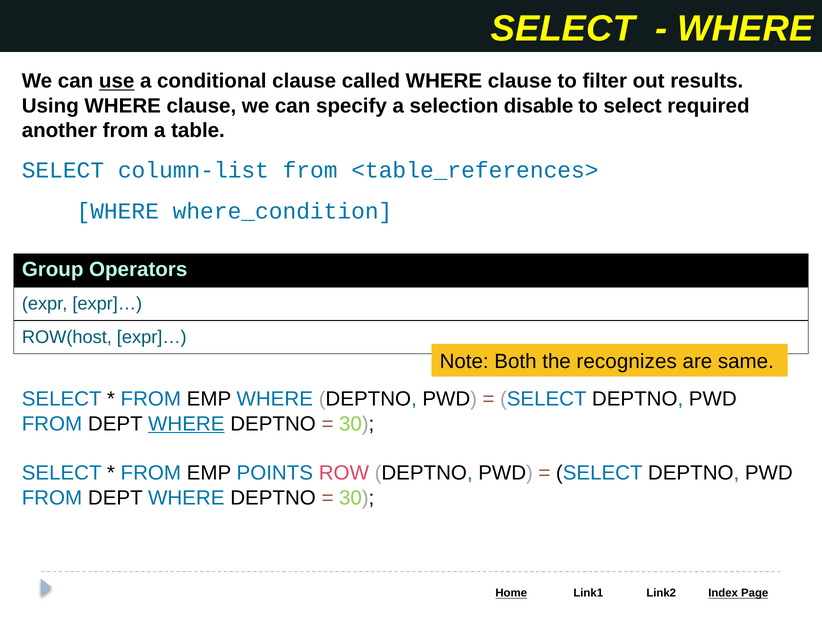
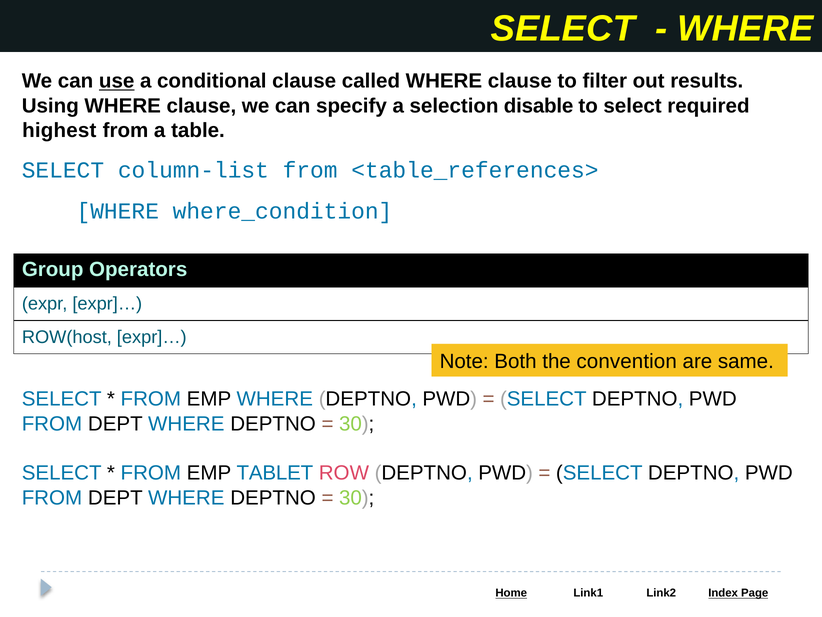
another: another -> highest (59, 130)
recognizes: recognizes -> convention (627, 361)
WHERE underline: present -> none (186, 423)
POINTS: POINTS -> TABLET (275, 473)
